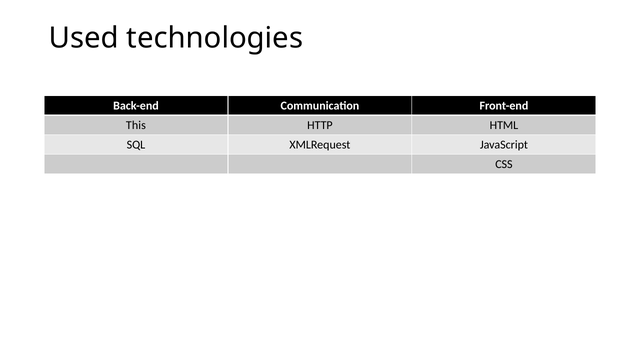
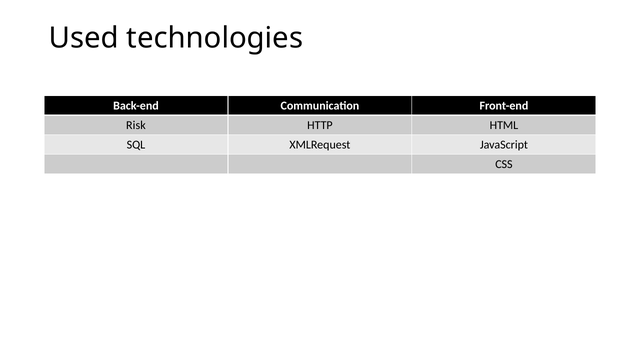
This: This -> Risk (136, 125)
